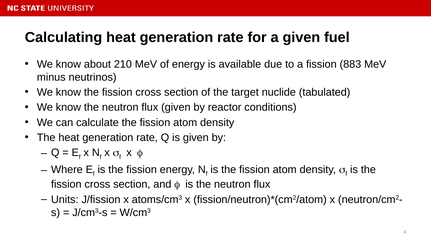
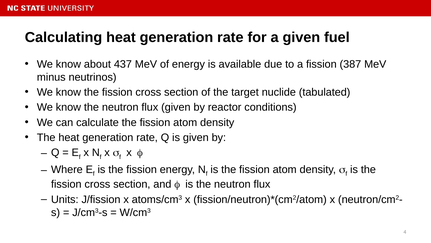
210: 210 -> 437 (123, 64)
883: 883 -> 387 (350, 64)
